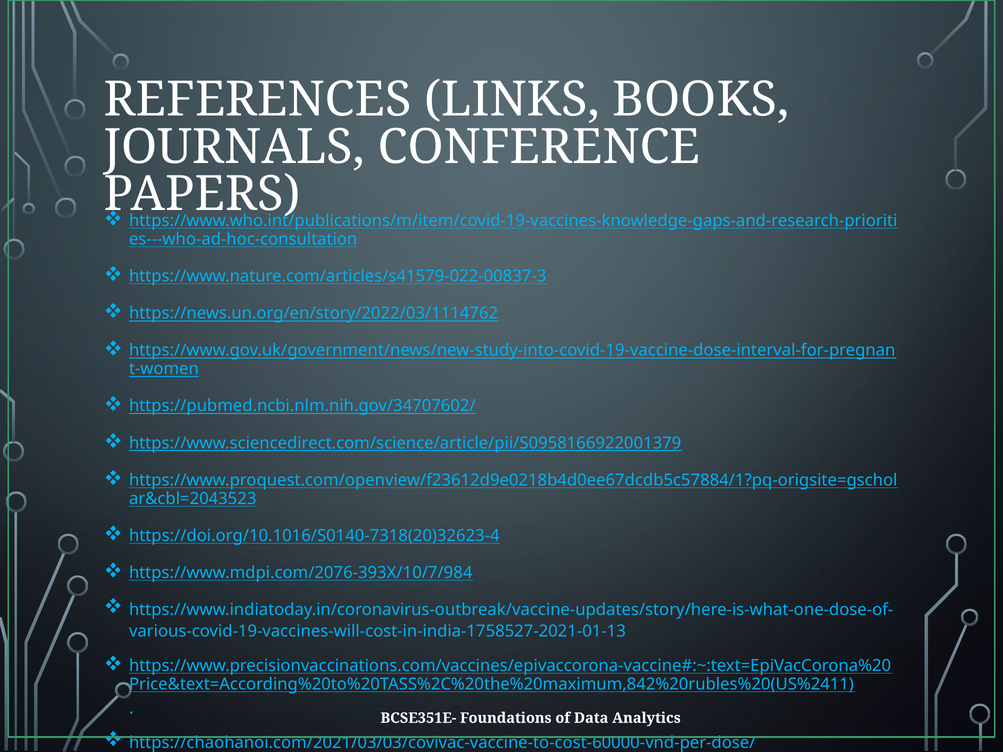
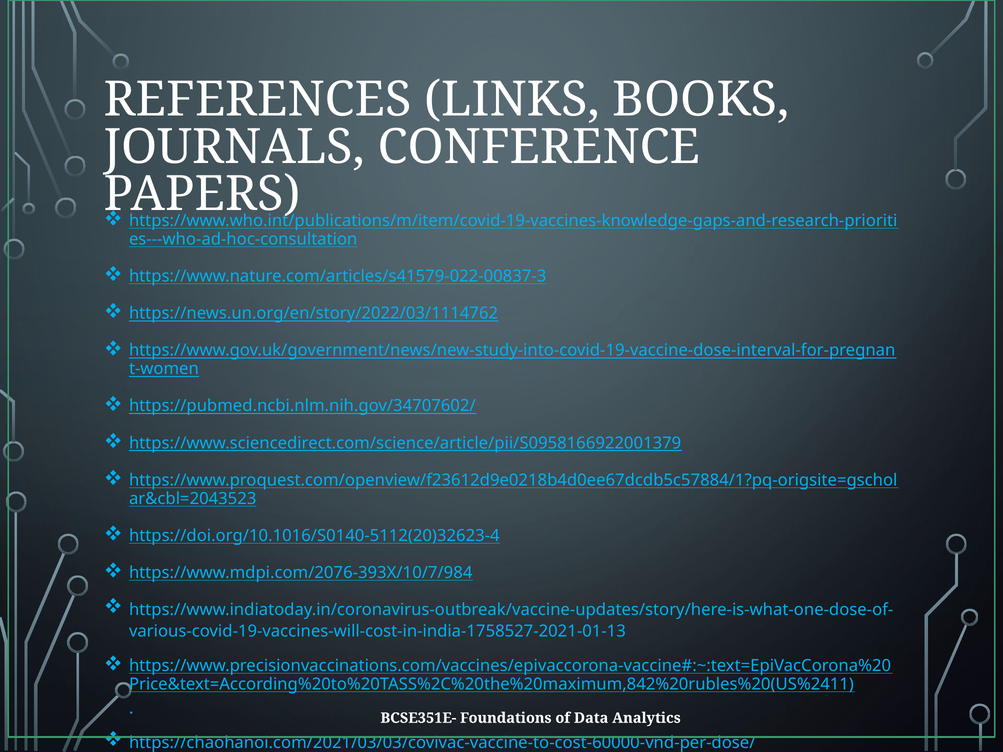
https://doi.org/10.1016/S0140-7318(20)32623-4: https://doi.org/10.1016/S0140-7318(20)32623-4 -> https://doi.org/10.1016/S0140-5112(20)32623-4 (314, 536)
